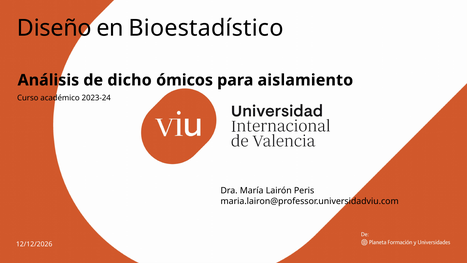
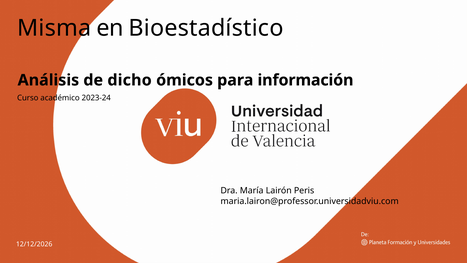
Diseño: Diseño -> Misma (54, 28)
aislamiento: aislamiento -> información (305, 80)
